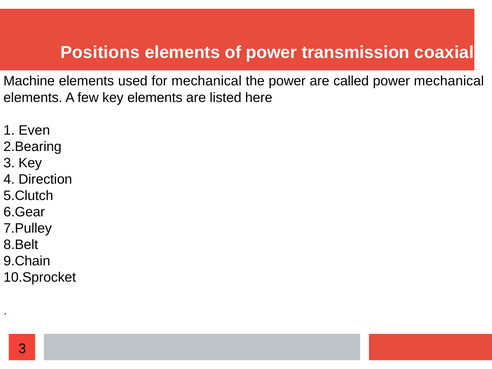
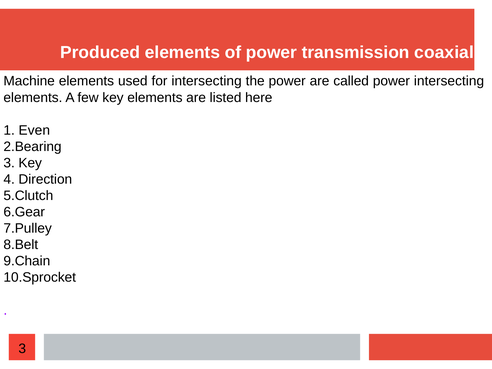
Positions: Positions -> Produced (100, 52)
for mechanical: mechanical -> intersecting (207, 81)
power mechanical: mechanical -> intersecting (449, 81)
